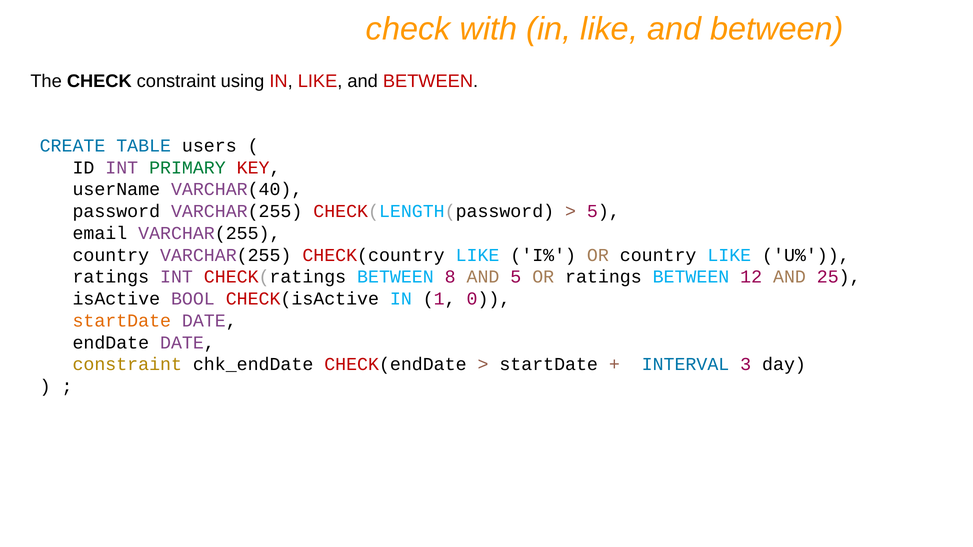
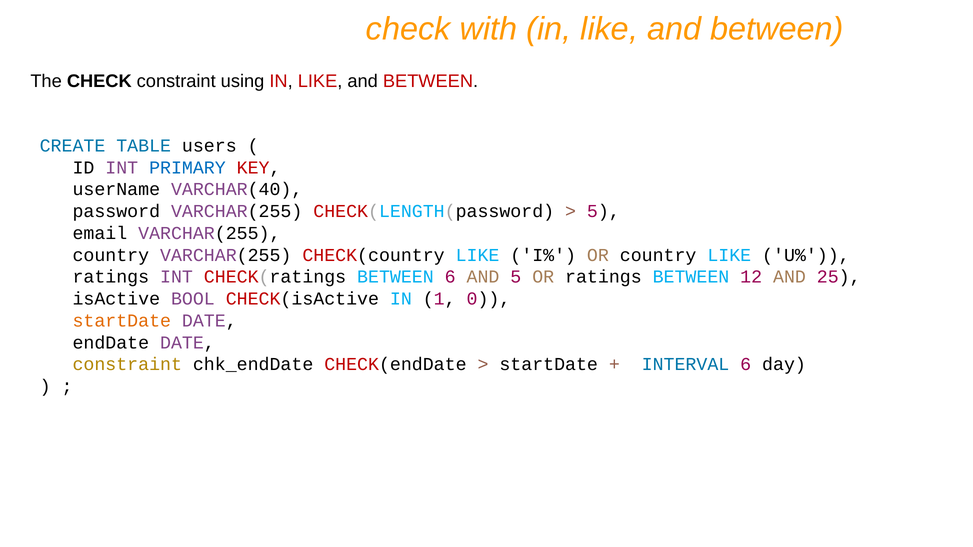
PRIMARY colour: green -> blue (187, 168)
BETWEEN 8: 8 -> 6 (450, 277)
INTERVAL 3: 3 -> 6 (746, 365)
